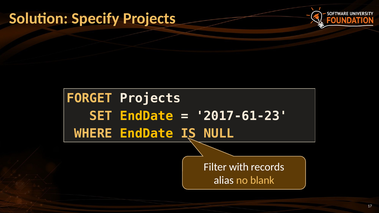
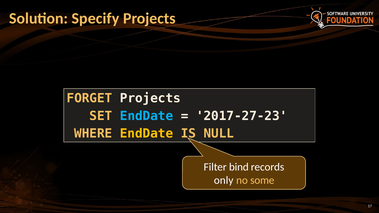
EndDate colour: yellow -> light blue (147, 116)
2017-61-23: 2017-61-23 -> 2017-27-23 (242, 116)
with: with -> bind (239, 167)
alias: alias -> only (224, 180)
blank: blank -> some (262, 180)
